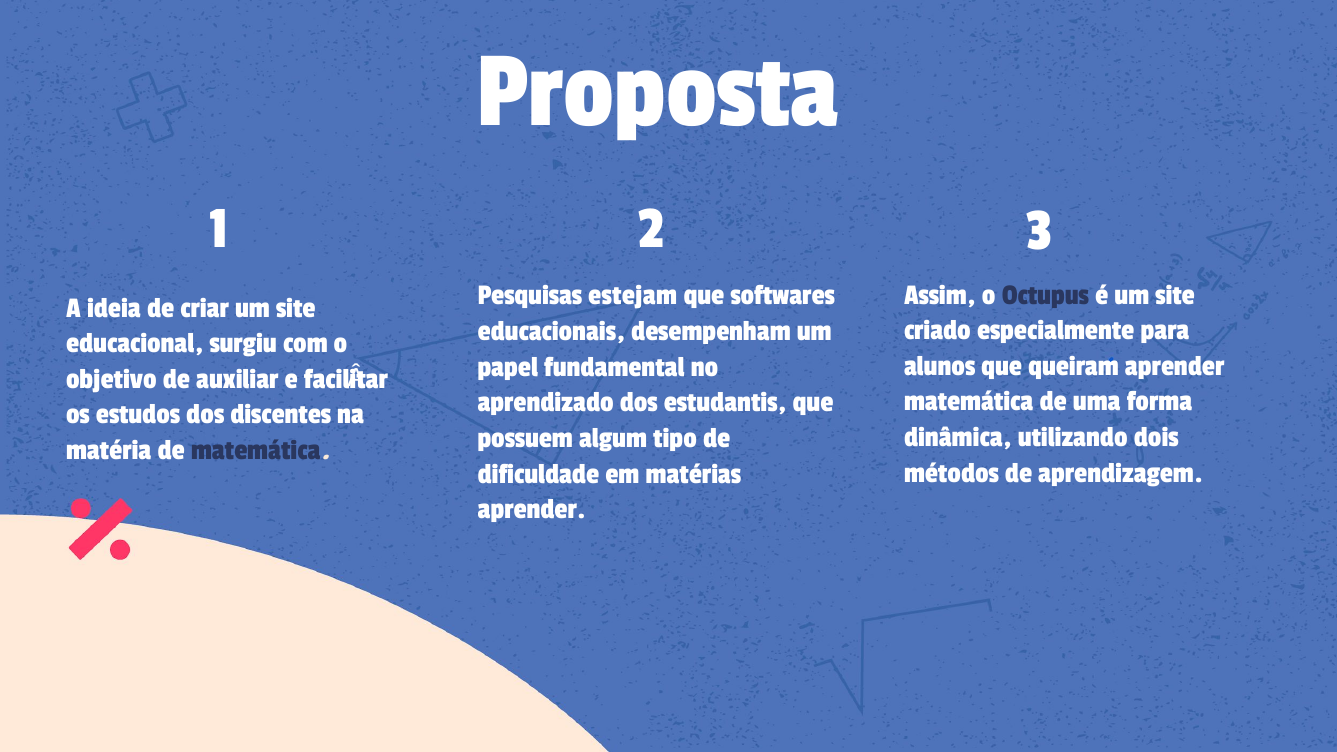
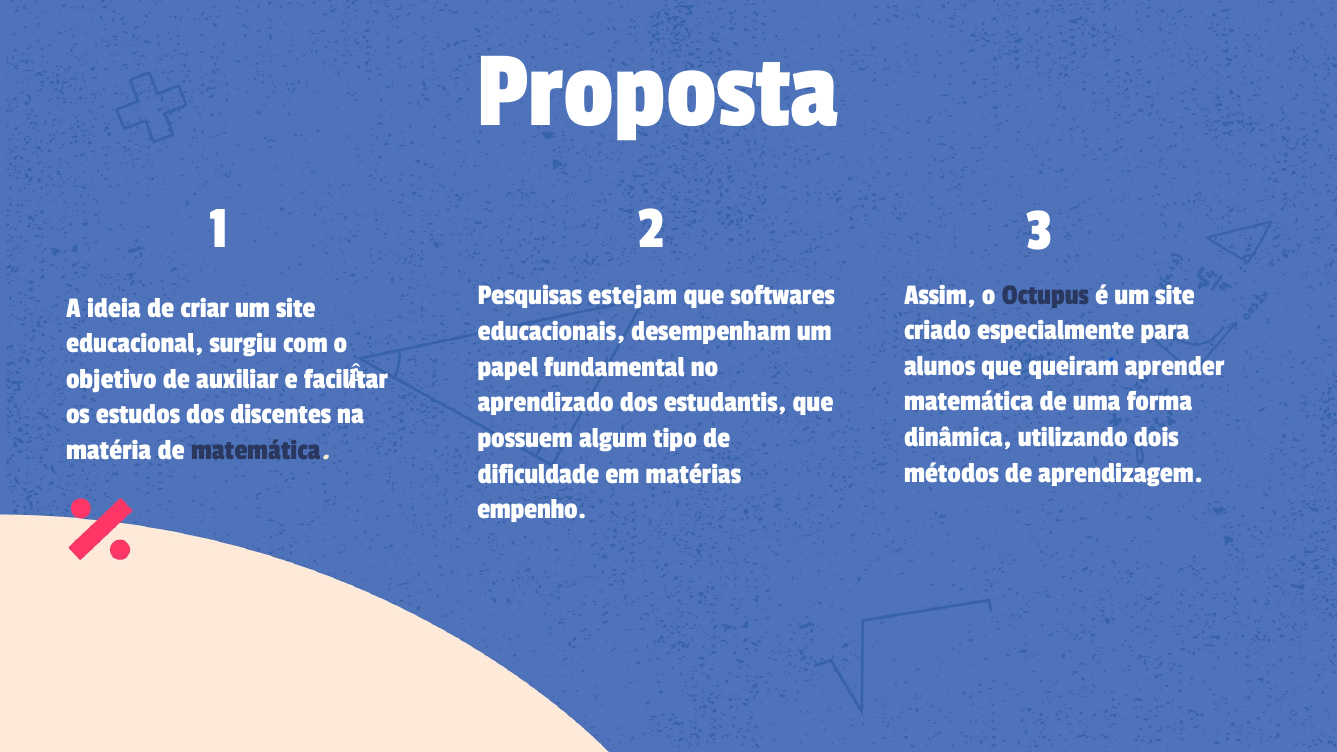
aprender: aprender -> empenho (532, 509)
